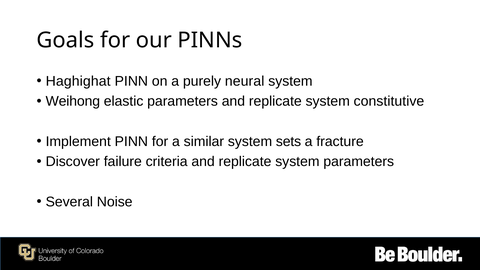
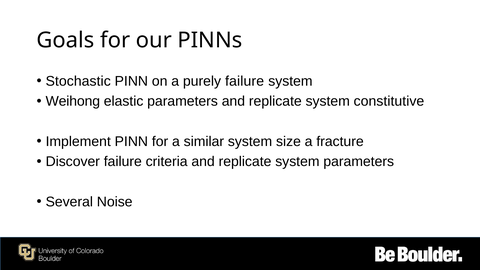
Haghighat: Haghighat -> Stochastic (78, 81)
purely neural: neural -> failure (245, 81)
sets: sets -> size (288, 142)
